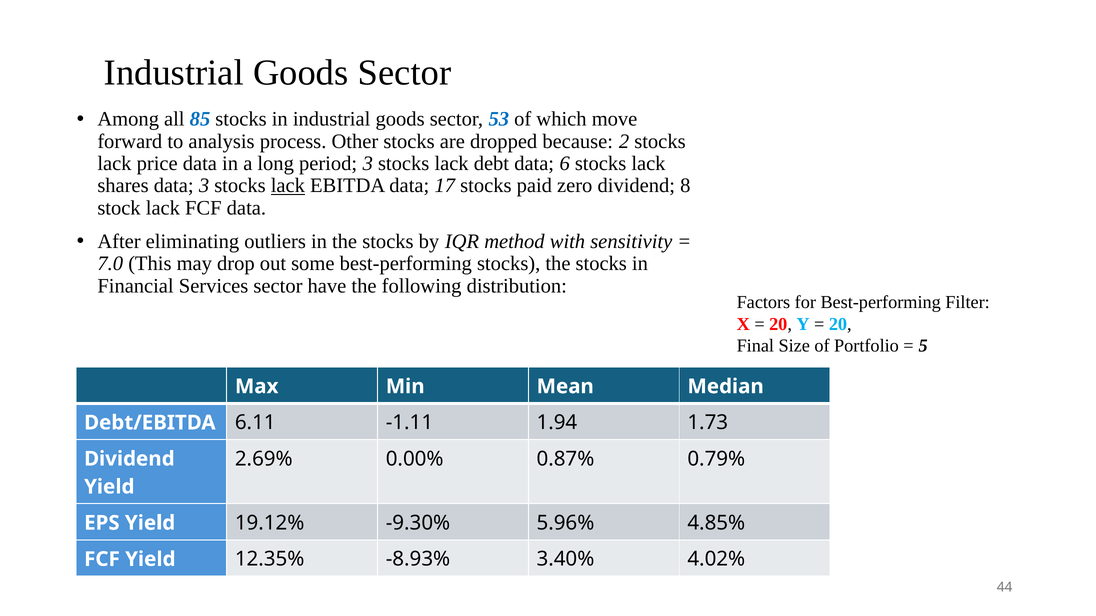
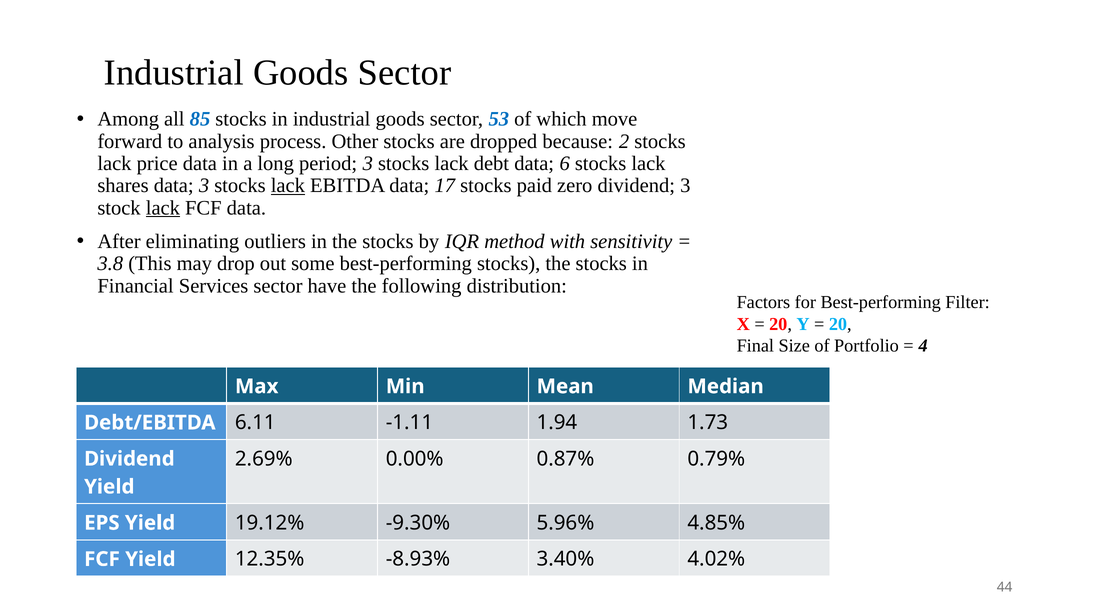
dividend 8: 8 -> 3 (685, 186)
lack underline: none -> present (163, 208)
7.0: 7.0 -> 3.8 (110, 264)
5: 5 -> 4 (923, 346)
